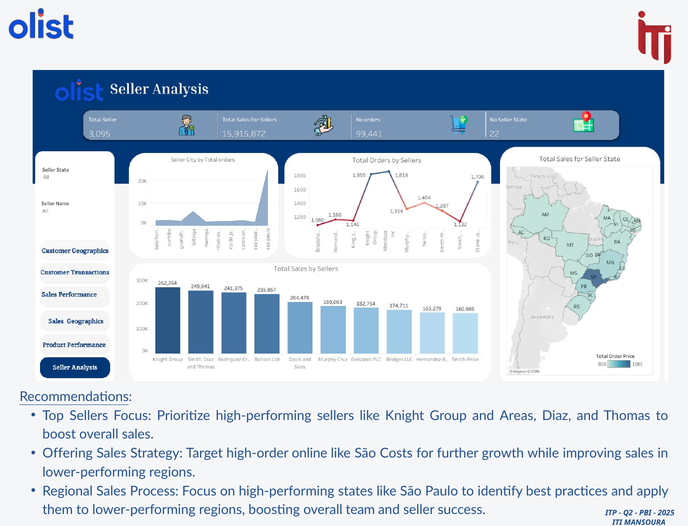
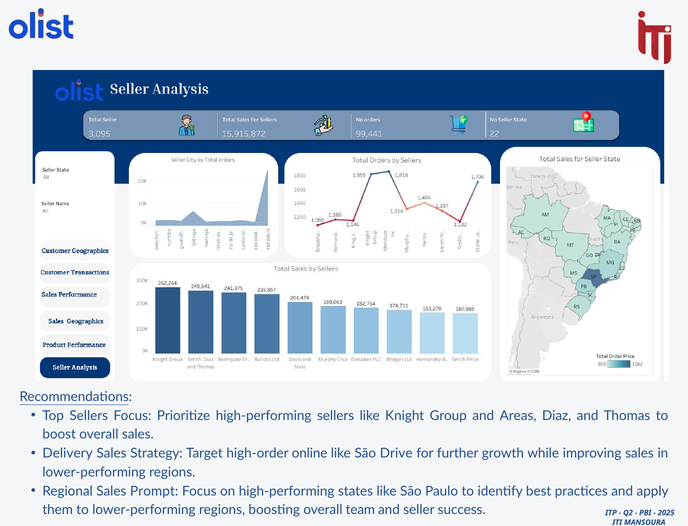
Offering: Offering -> Delivery (68, 454)
Costs: Costs -> Drive (396, 454)
Process: Process -> Prompt (154, 491)
